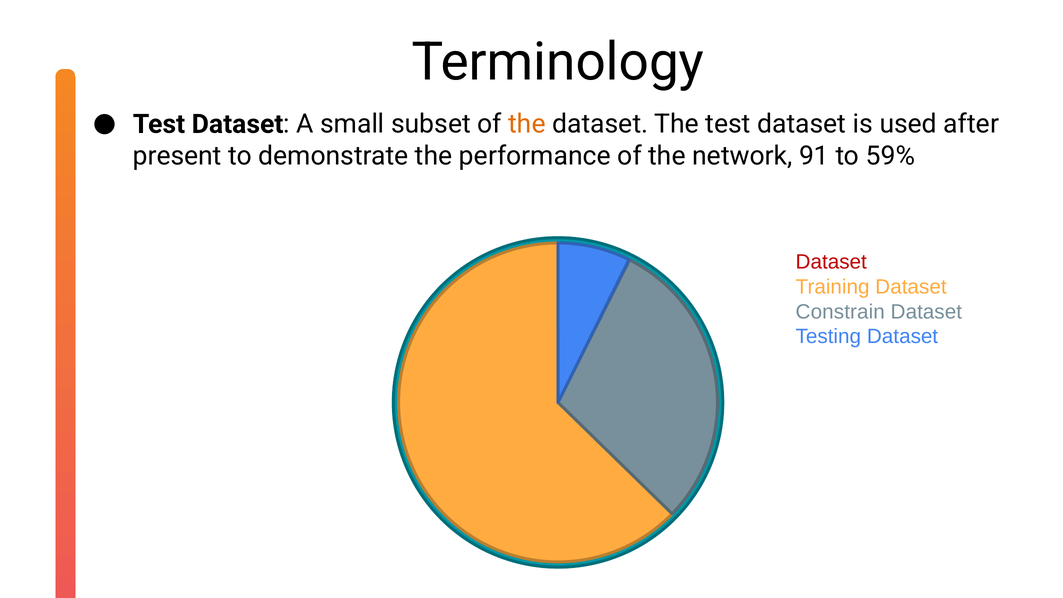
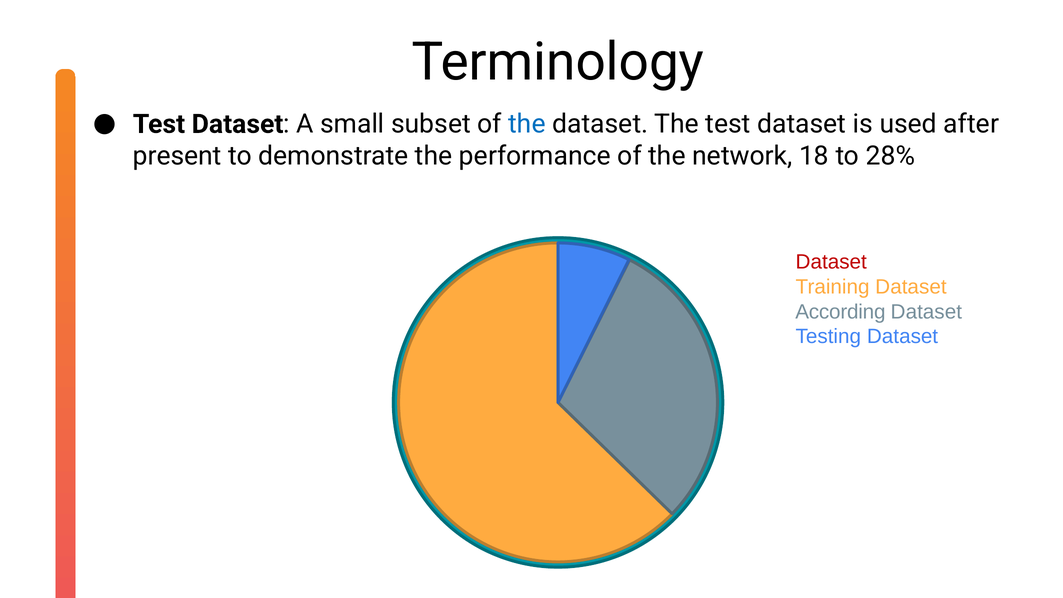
the colour: orange -> blue (527, 124)
91: 91 -> 18 (814, 156)
59%: 59% -> 28% (890, 156)
Constrain: Constrain -> According (840, 312)
